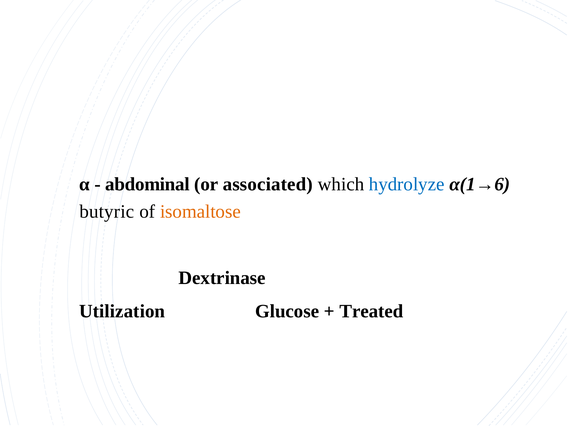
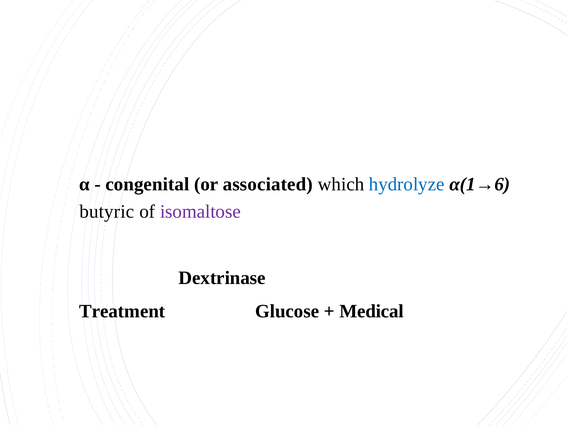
abdominal: abdominal -> congenital (147, 184)
isomaltose colour: orange -> purple (200, 212)
Utilization: Utilization -> Treatment (122, 311)
Treated: Treated -> Medical (372, 311)
